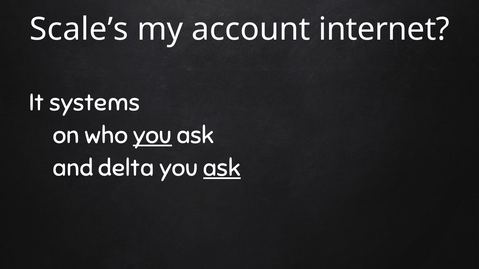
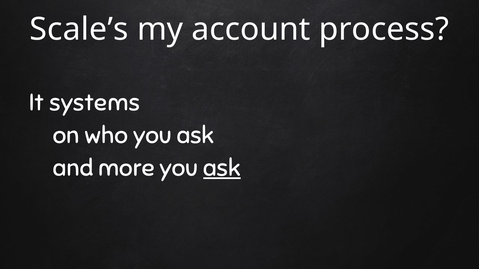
internet: internet -> process (384, 30)
you underline: present -> none (153, 135)
delta: delta -> more (126, 168)
